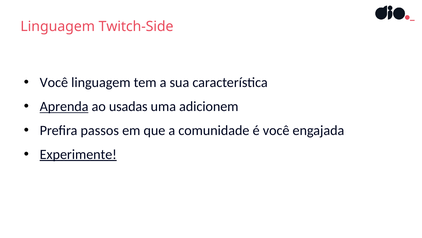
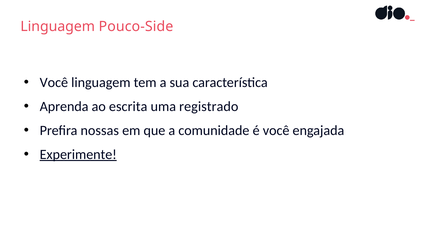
Twitch-Side: Twitch-Side -> Pouco-Side (136, 26)
Aprenda underline: present -> none (64, 106)
usadas: usadas -> escrita (128, 106)
adicionem: adicionem -> registrado (209, 106)
passos: passos -> nossas (100, 130)
